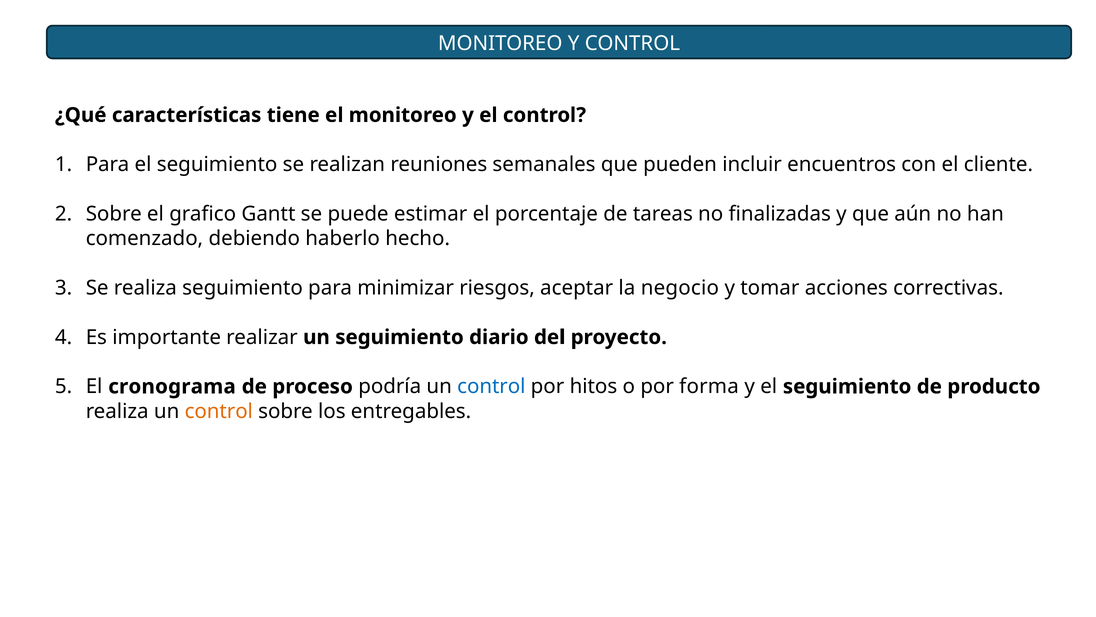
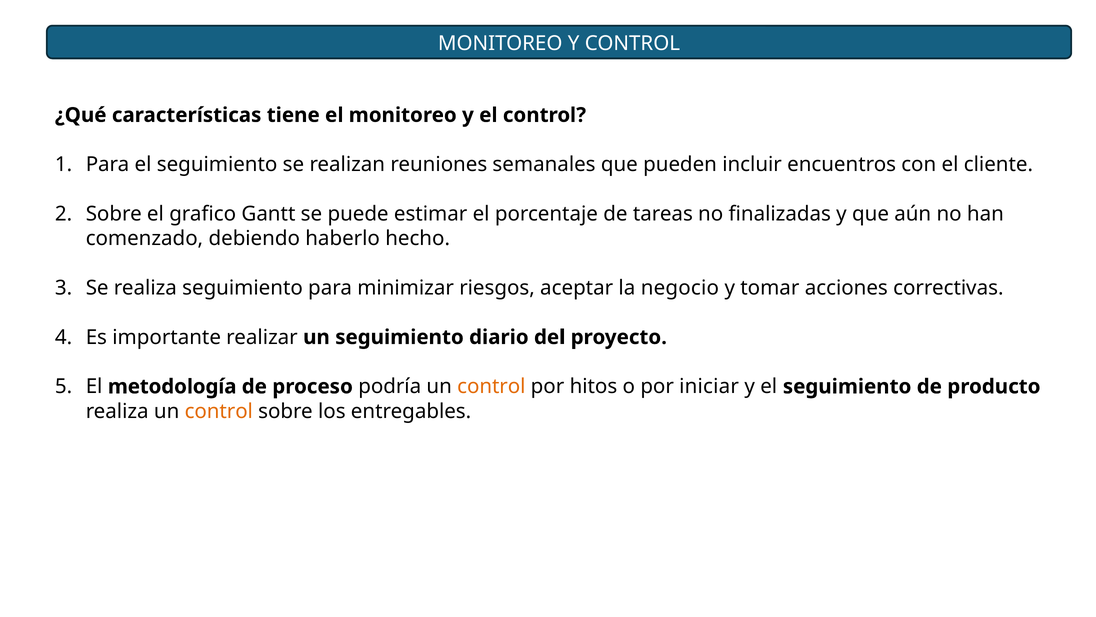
cronograma: cronograma -> metodología (172, 386)
control colour: blue -> orange (491, 386)
forma: forma -> iniciar (709, 386)
